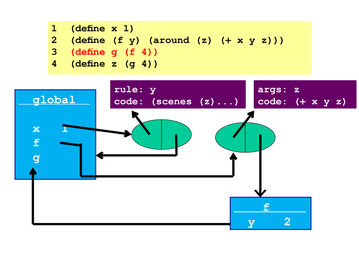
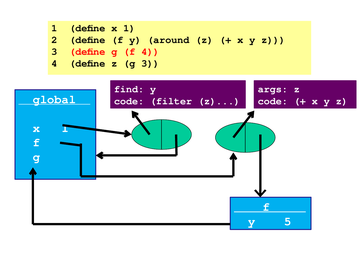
g 4: 4 -> 3 (150, 63)
rule: rule -> find (129, 89)
scenes: scenes -> filter (171, 101)
y 2: 2 -> 5 (288, 222)
